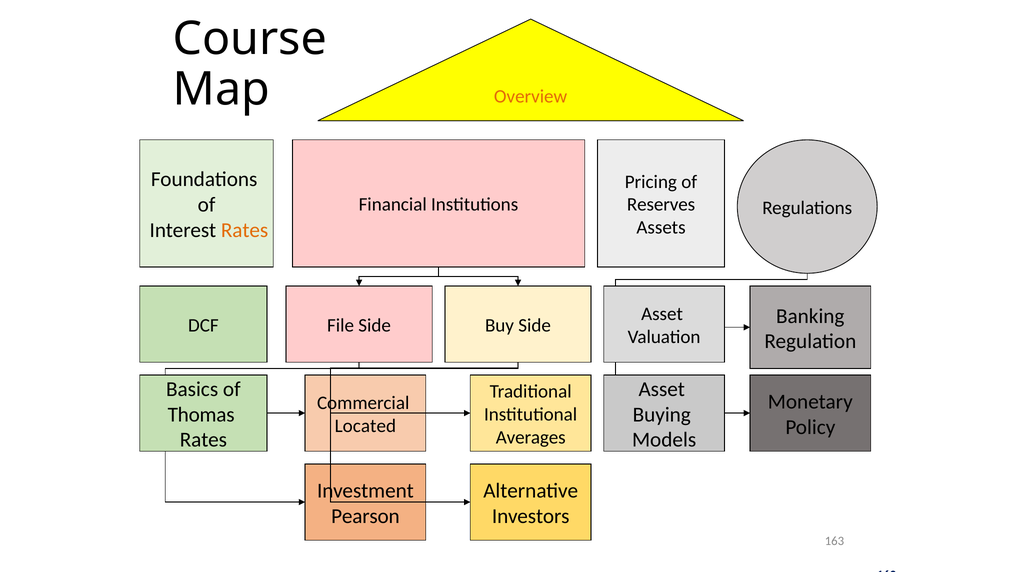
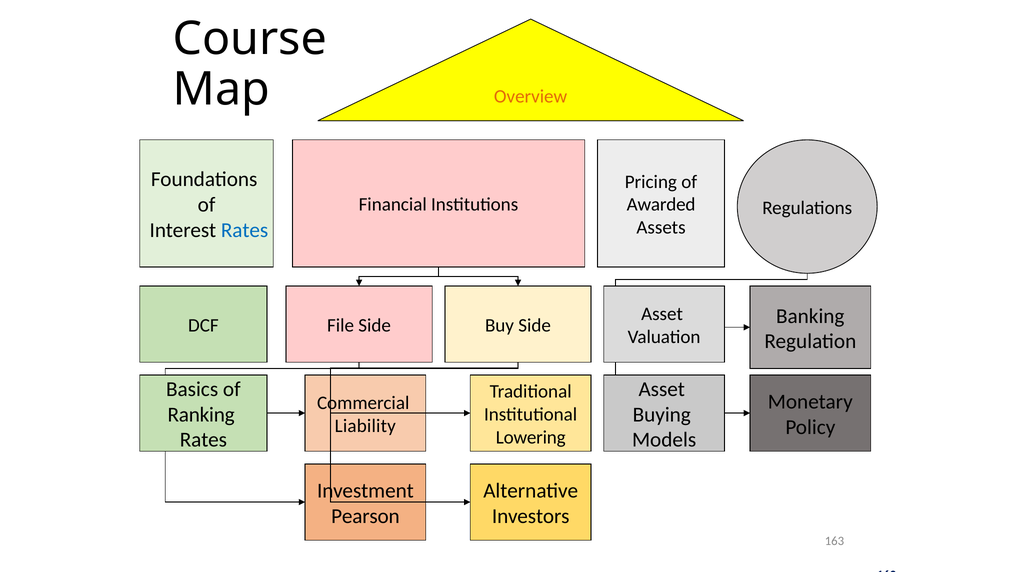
Reserves: Reserves -> Awarded (661, 205)
Rates colour: orange -> blue (245, 230)
Thomas: Thomas -> Ranking (201, 415)
Located: Located -> Liability (365, 426)
Averages: Averages -> Lowering (531, 437)
